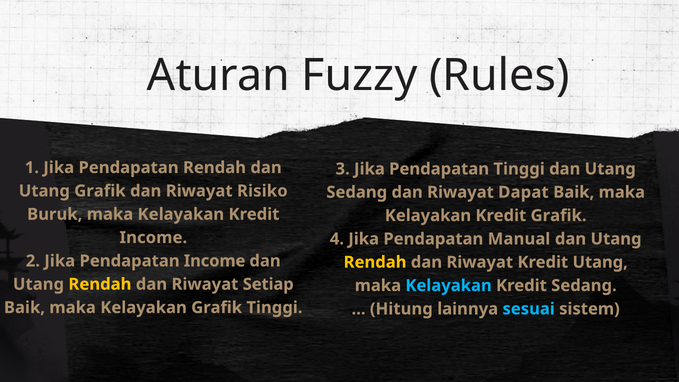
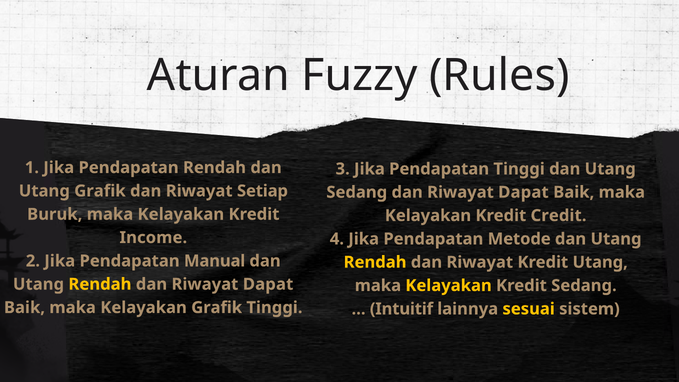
Risiko: Risiko -> Setiap (262, 191)
Kredit Grafik: Grafik -> Credit (559, 216)
Manual: Manual -> Metode (519, 239)
Pendapatan Income: Income -> Manual (215, 261)
Setiap: Setiap -> Dapat (268, 284)
Kelayakan colour: light blue -> yellow (449, 286)
Hitung: Hitung -> Intuitif (401, 309)
sesuai colour: light blue -> yellow (529, 309)
